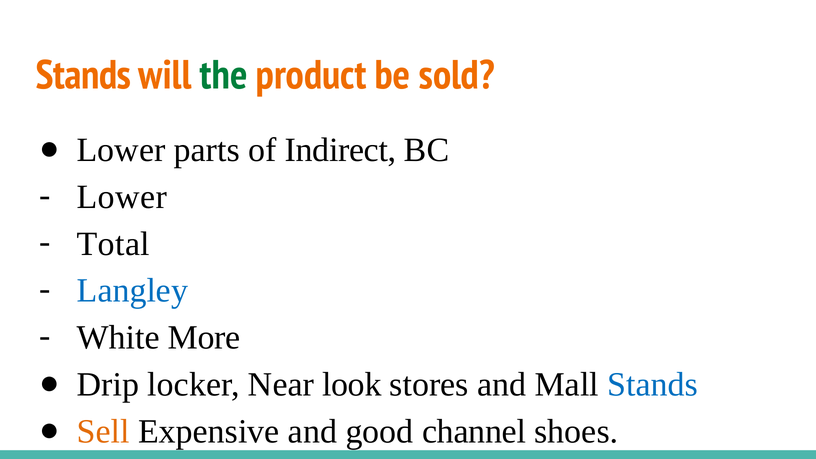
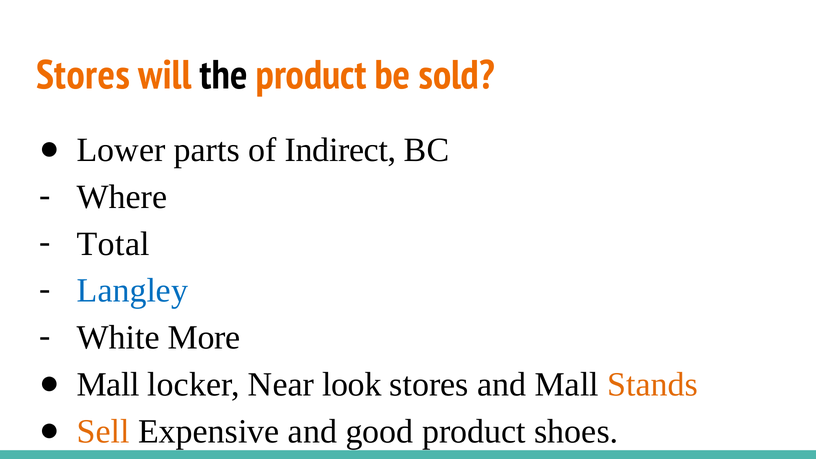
Stands: Stands -> Stores (83, 75)
the colour: green -> black (224, 75)
Lower: Lower -> Where (122, 197)
Drip: Drip -> Mall (108, 385)
Stands colour: blue -> orange (653, 385)
good channel: channel -> product (474, 431)
